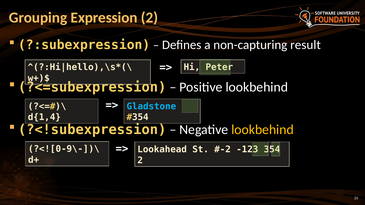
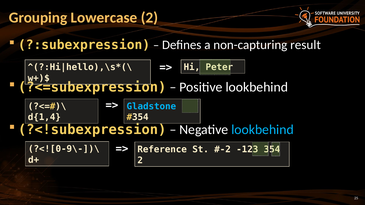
Expression: Expression -> Lowercase (104, 18)
lookbehind colour: yellow -> light blue (262, 130)
Lookahead: Lookahead -> Reference (162, 150)
